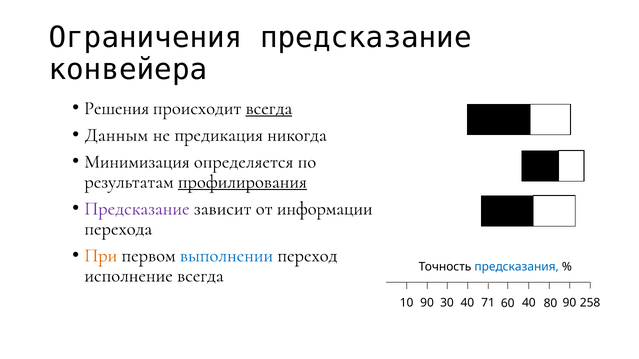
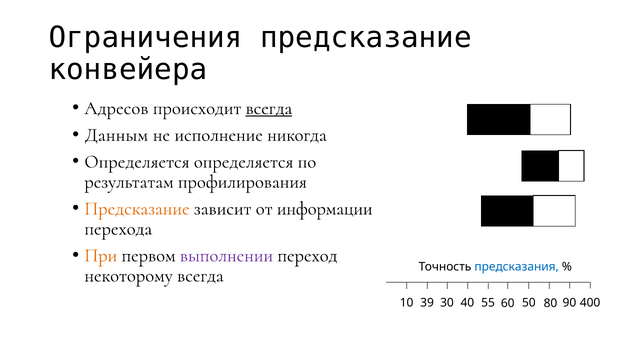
Решения: Решения -> Адресов (116, 108)
предикация: предикация -> исполнение (219, 135)
Минимизация: Минимизация -> Определяется (137, 162)
профилирования underline: present -> none (242, 182)
Предсказание colour: purple -> orange (137, 209)
выполнении colour: blue -> purple (226, 255)
исполнение: исполнение -> некоторому (129, 276)
10 90: 90 -> 39 (427, 303)
71: 71 -> 55 (488, 303)
60 40: 40 -> 50 (529, 303)
258: 258 -> 400 (590, 303)
